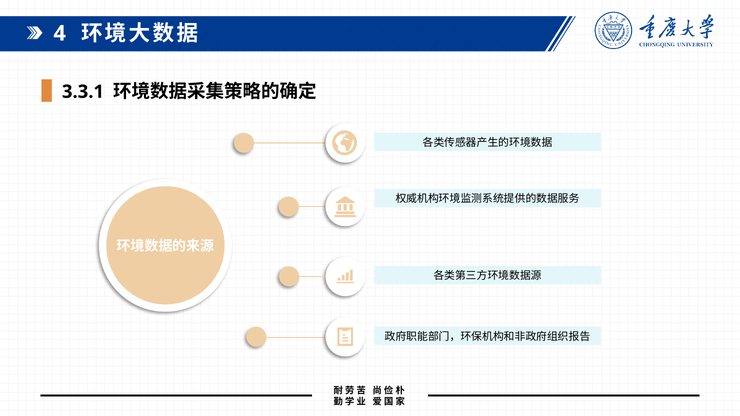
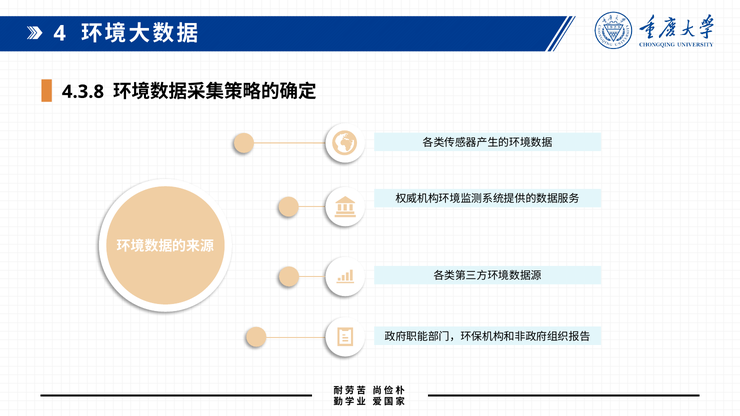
3.3.1: 3.3.1 -> 4.3.8 (83, 92)
